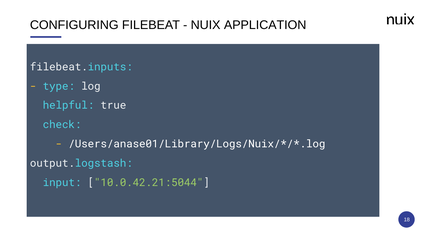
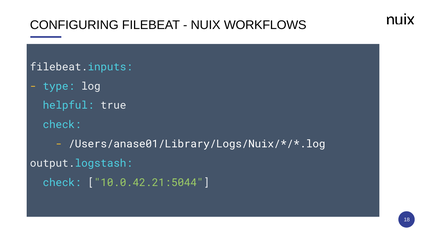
APPLICATION: APPLICATION -> WORKFLOWS (265, 25)
input: input -> check (62, 182)
